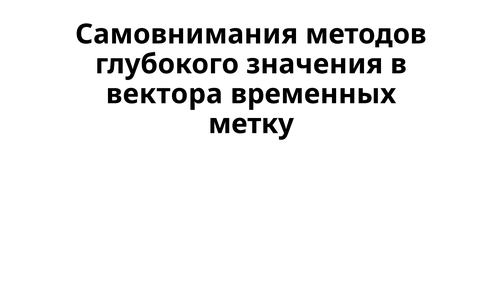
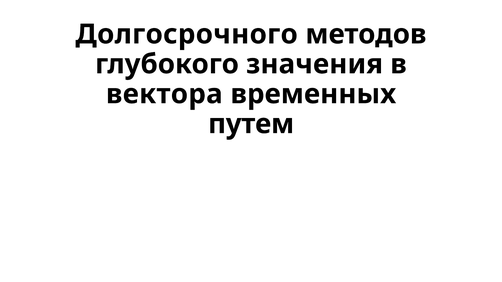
Самовнимания: Самовнимания -> Долгосрочного (187, 34)
метку: метку -> путем (251, 124)
